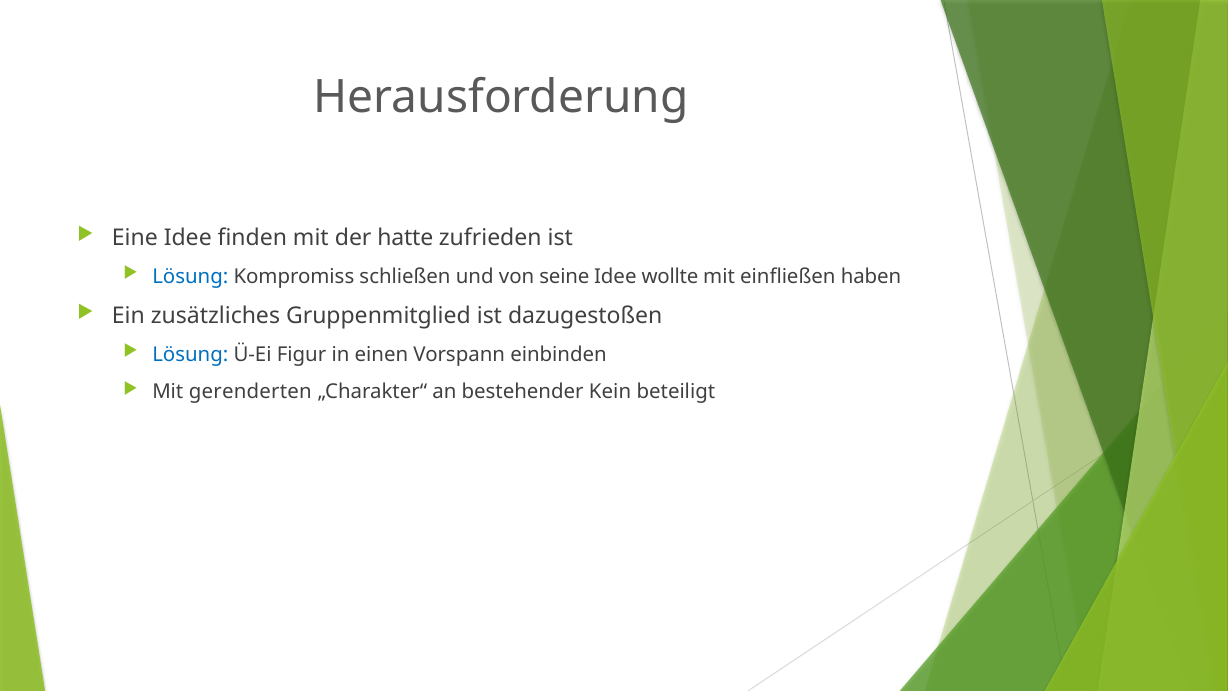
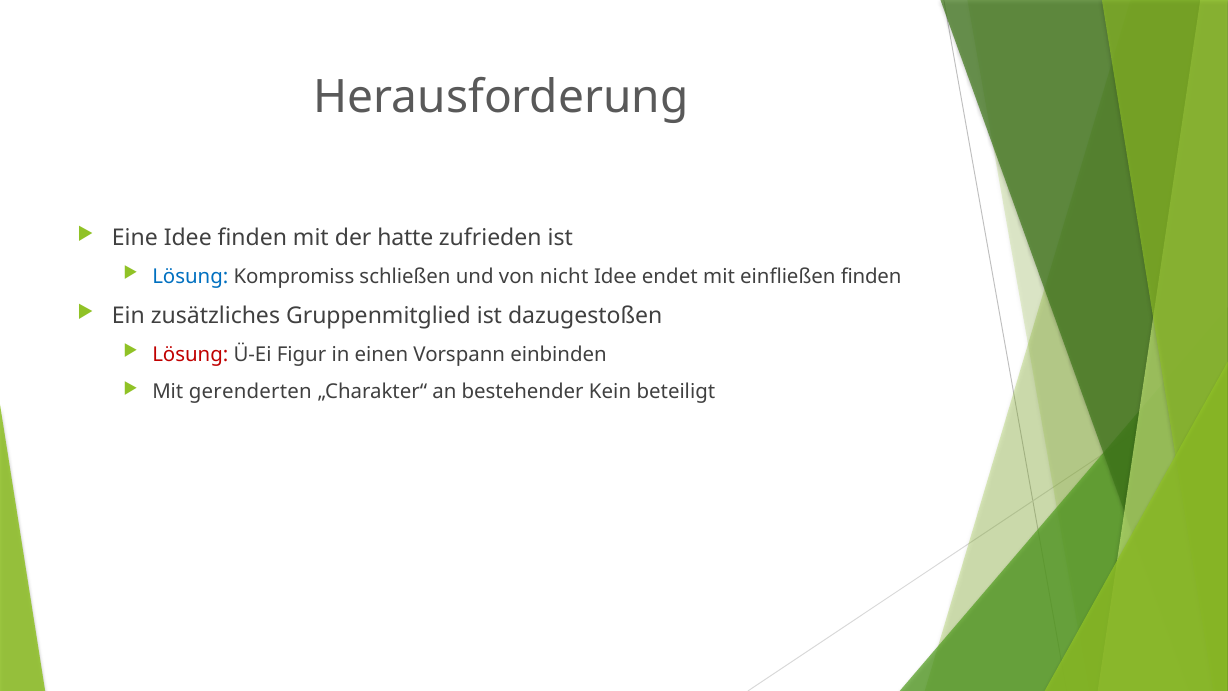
seine: seine -> nicht (564, 276)
wollte: wollte -> endet (670, 276)
einfließen haben: haben -> finden (871, 276)
Lösung colour: blue -> red (190, 354)
